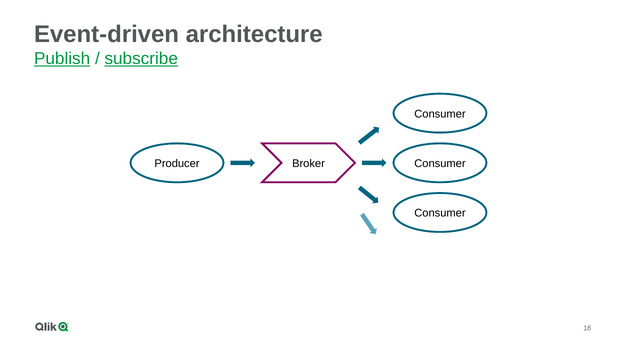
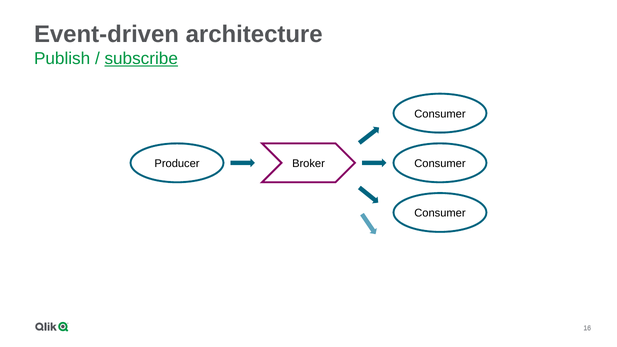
Publish underline: present -> none (62, 58)
